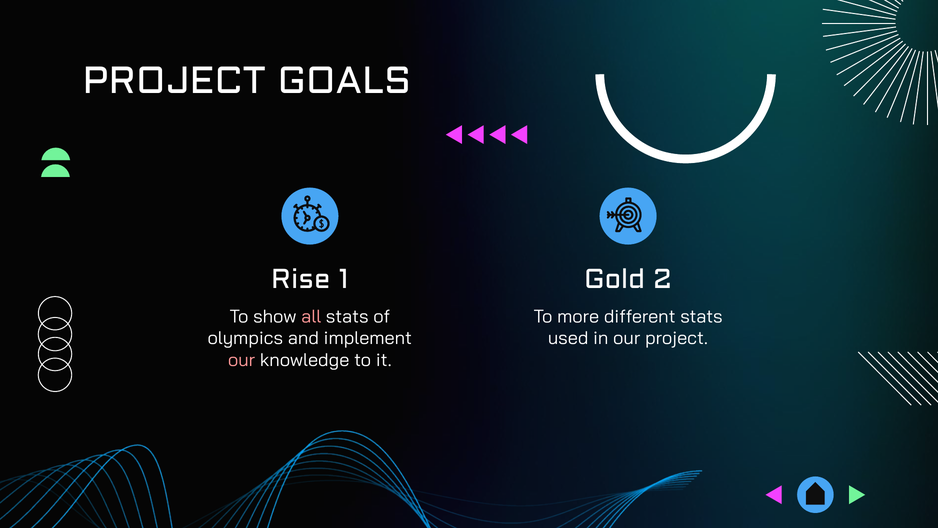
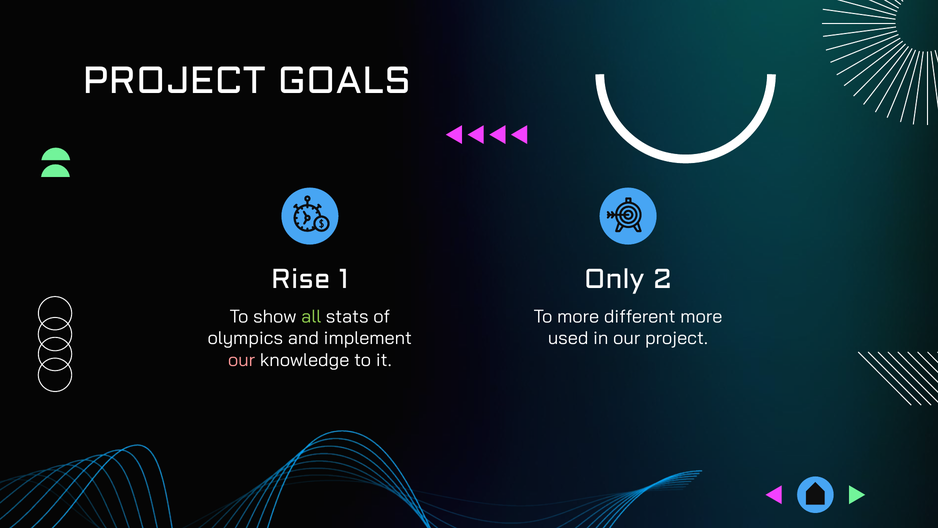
Gold: Gold -> Only (614, 279)
all colour: pink -> light green (311, 316)
different stats: stats -> more (701, 316)
